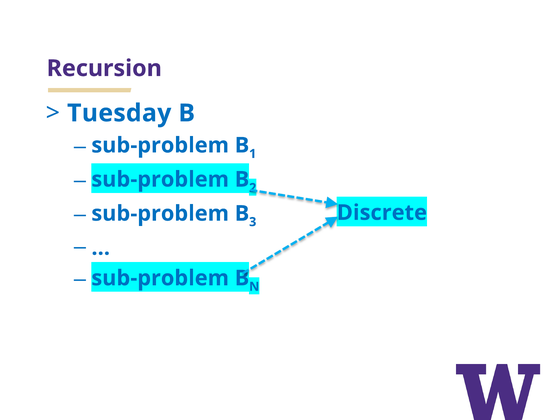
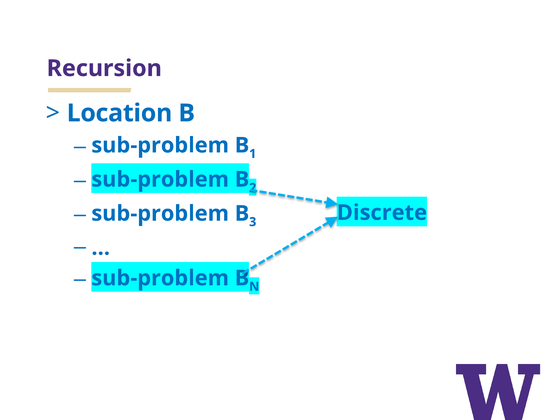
Tuesday: Tuesday -> Location (119, 113)
